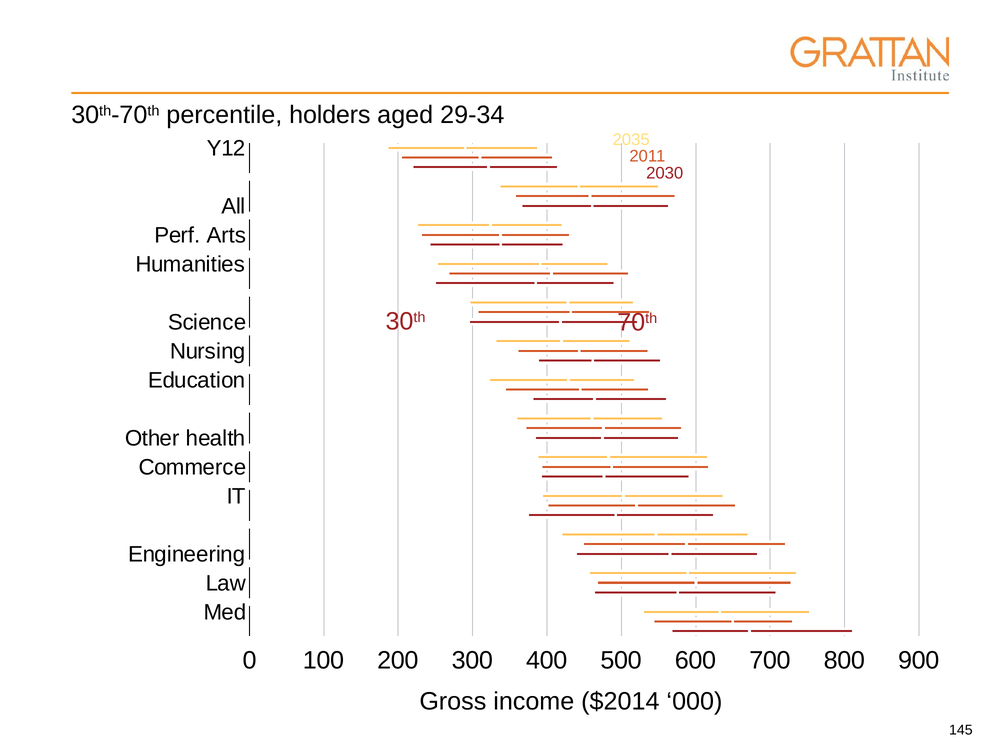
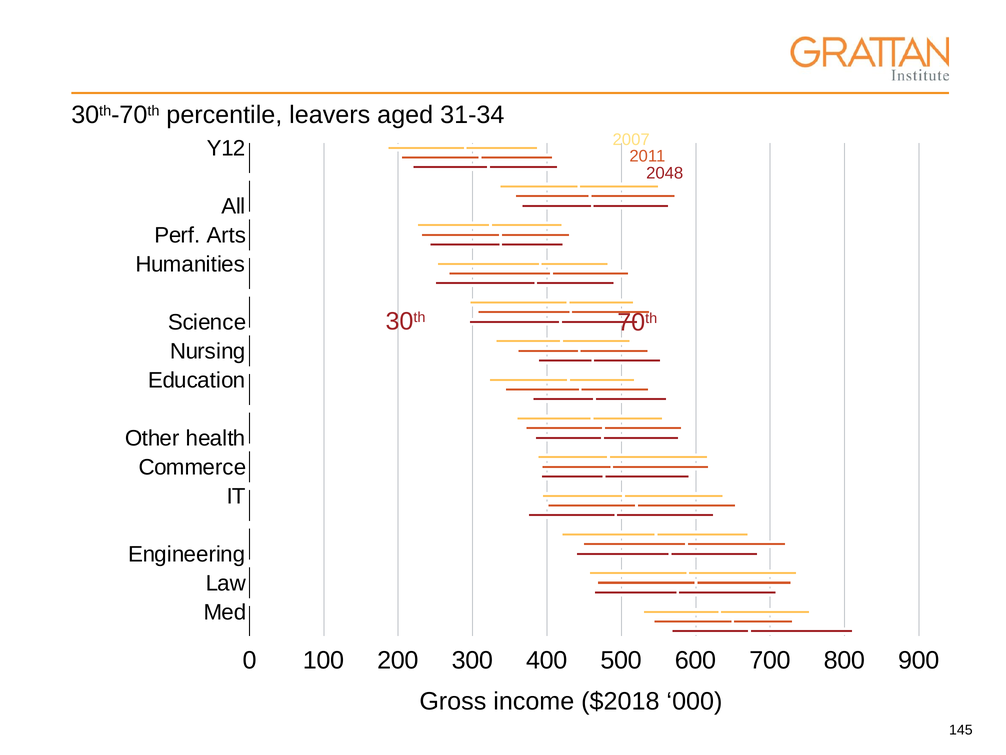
holders: holders -> leavers (330, 115)
29-34: 29-34 -> 31-34 (472, 115)
2035: 2035 -> 2007 (631, 140)
2030: 2030 -> 2048 (665, 173)
$2014: $2014 -> $2018 (620, 701)
